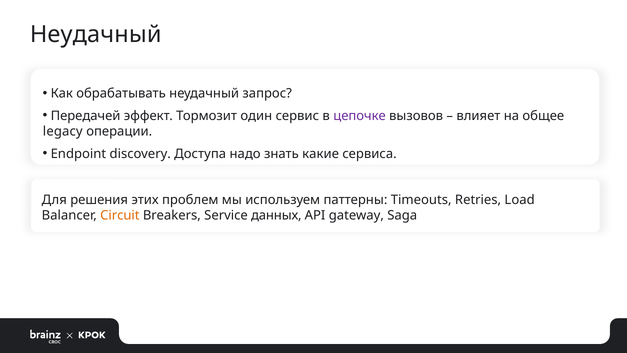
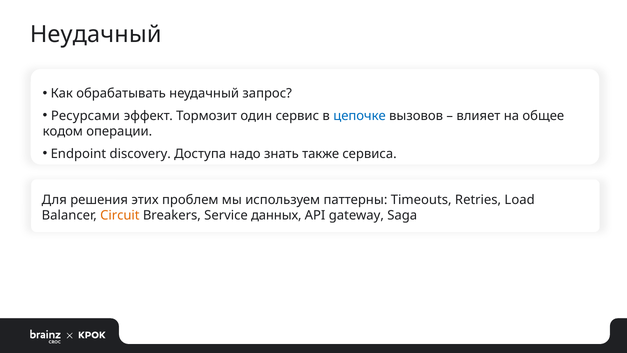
Передачей: Передачей -> Ресурсами (85, 116)
цепочке colour: purple -> blue (360, 116)
legacy: legacy -> кодом (63, 131)
какие: какие -> также (321, 154)
